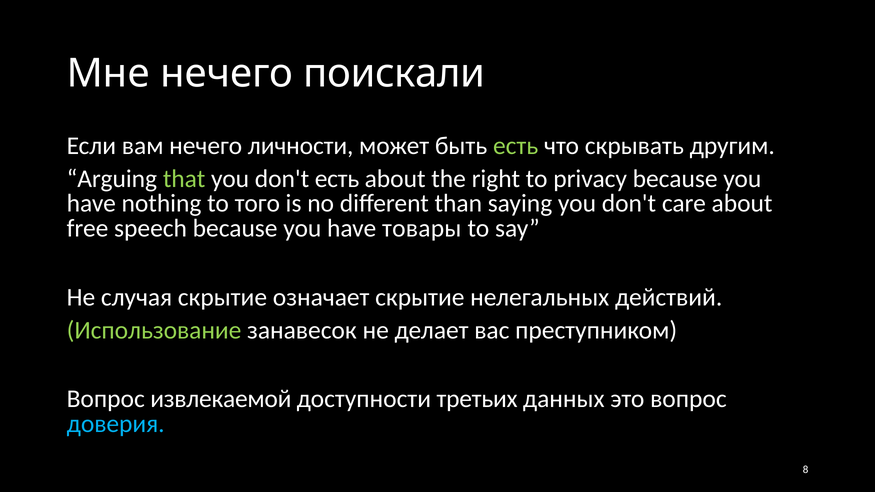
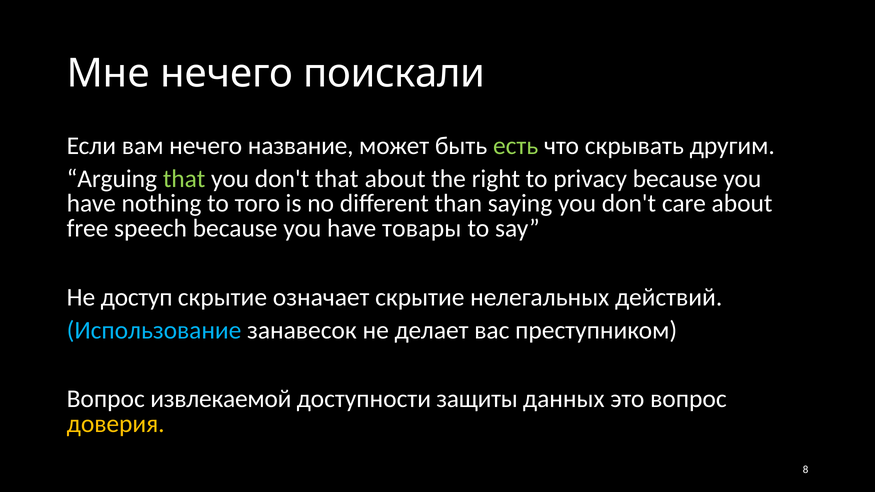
личности: личности -> название (301, 146)
don't есть: есть -> that (337, 179)
случая: случая -> доступ (137, 297)
Использование colour: light green -> light blue (154, 330)
третьих: третьих -> защиты (477, 399)
доверия colour: light blue -> yellow (116, 424)
